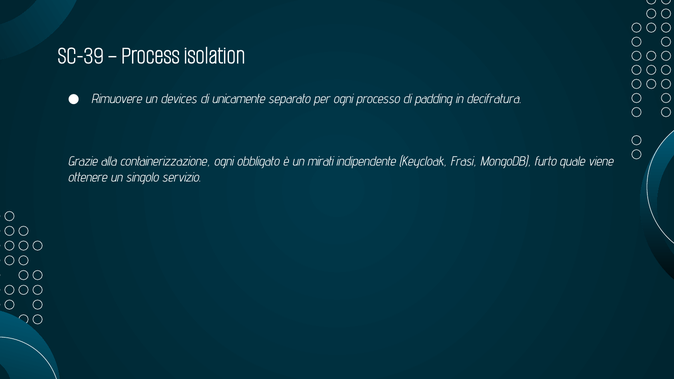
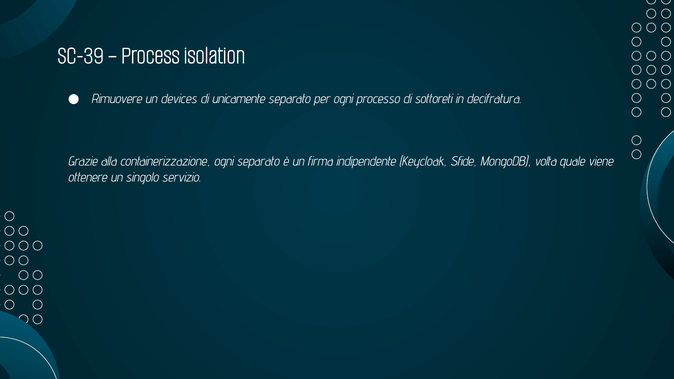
padding: padding -> sottoreti (433, 99)
ogni obbligato: obbligato -> separato (258, 162)
mirati: mirati -> firma (320, 162)
Frasi: Frasi -> Sfide (464, 162)
furto: furto -> volta (545, 162)
